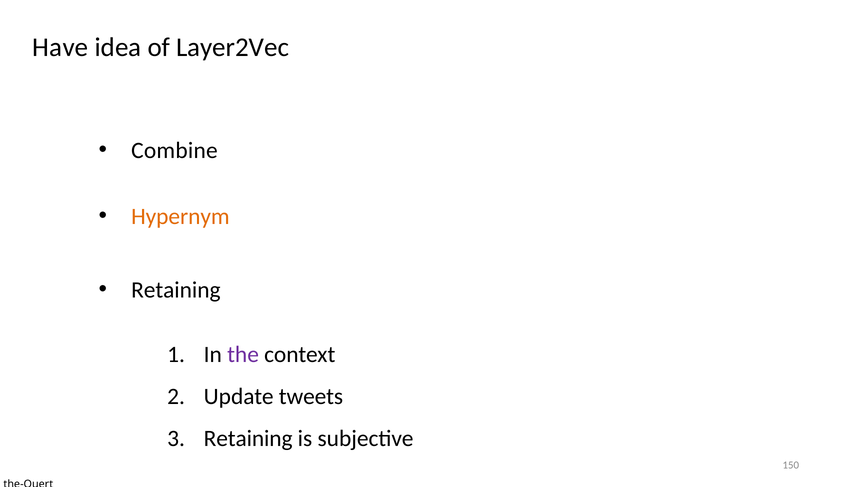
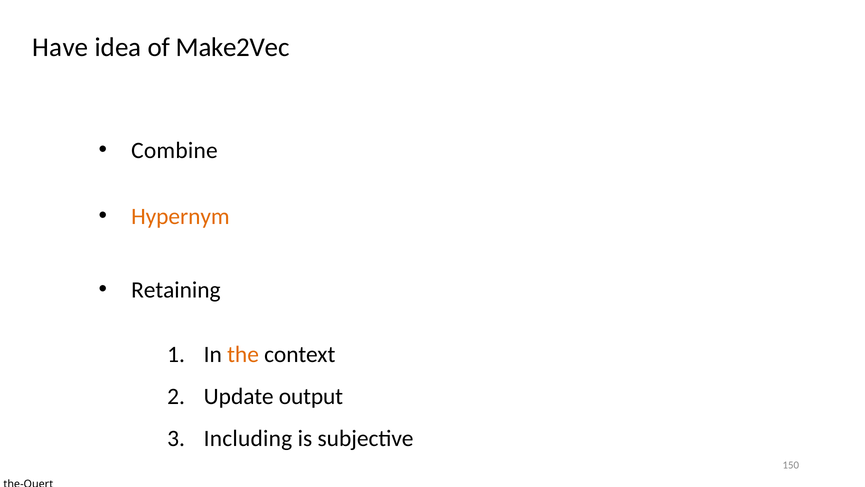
Layer2Vec: Layer2Vec -> Make2Vec (233, 47)
the colour: purple -> orange (243, 354)
tweets: tweets -> output (311, 396)
Retaining: Retaining -> Including (248, 438)
